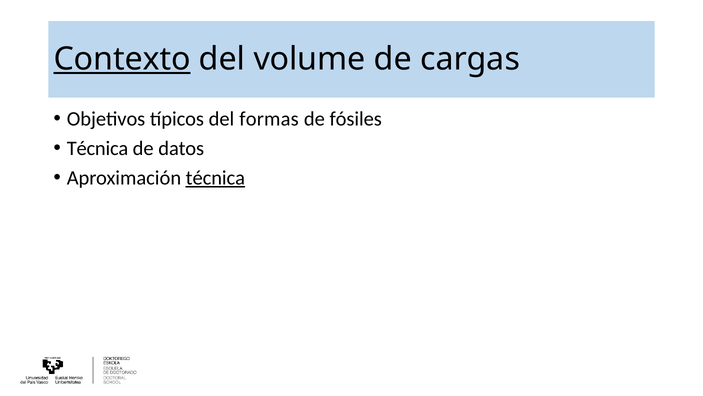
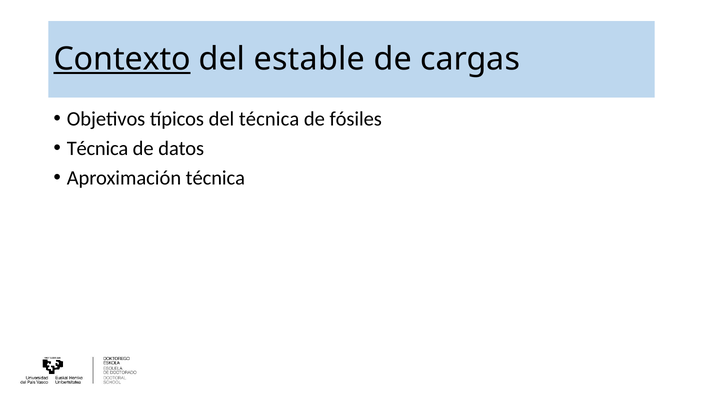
volume: volume -> estable (309, 59)
del formas: formas -> técnica (269, 119)
técnica underline: present -> none (215, 178)
